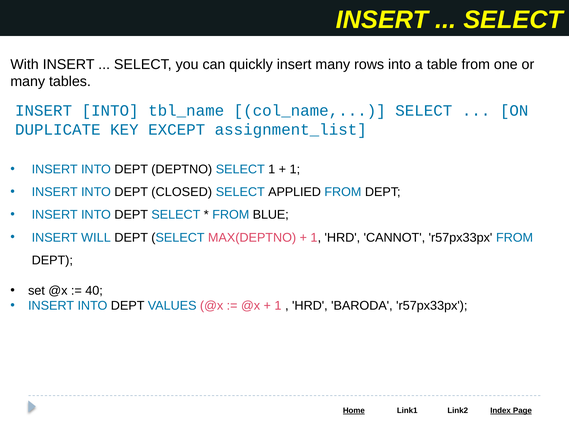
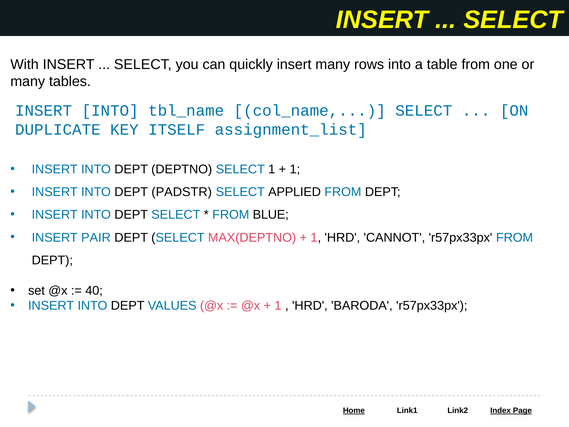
EXCEPT: EXCEPT -> ITSELF (177, 130)
CLOSED: CLOSED -> PADSTR (182, 192)
WILL: WILL -> PAIR (96, 237)
